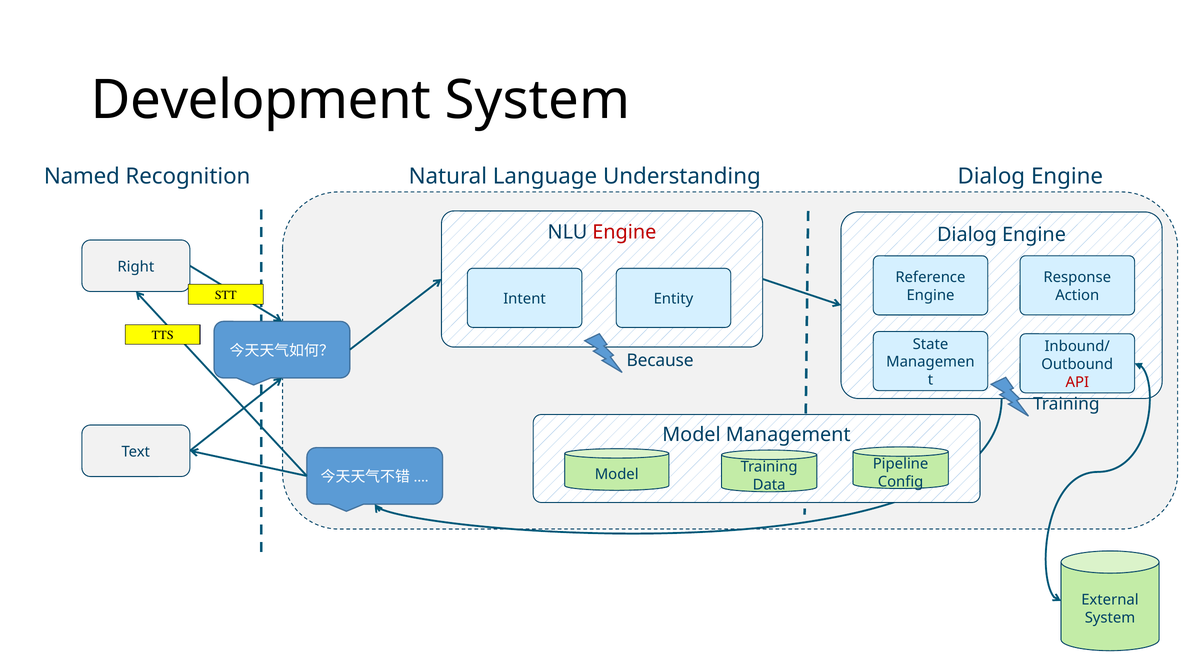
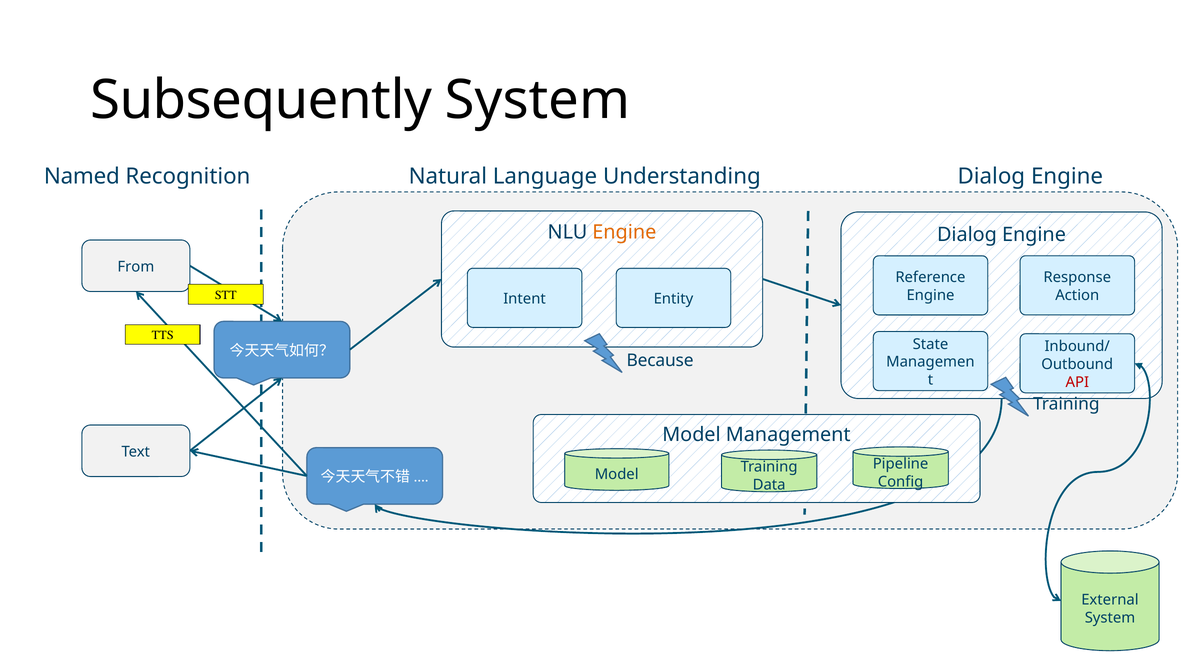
Development: Development -> Subsequently (261, 100)
Engine colour: red -> orange (624, 232)
Right: Right -> From (136, 267)
